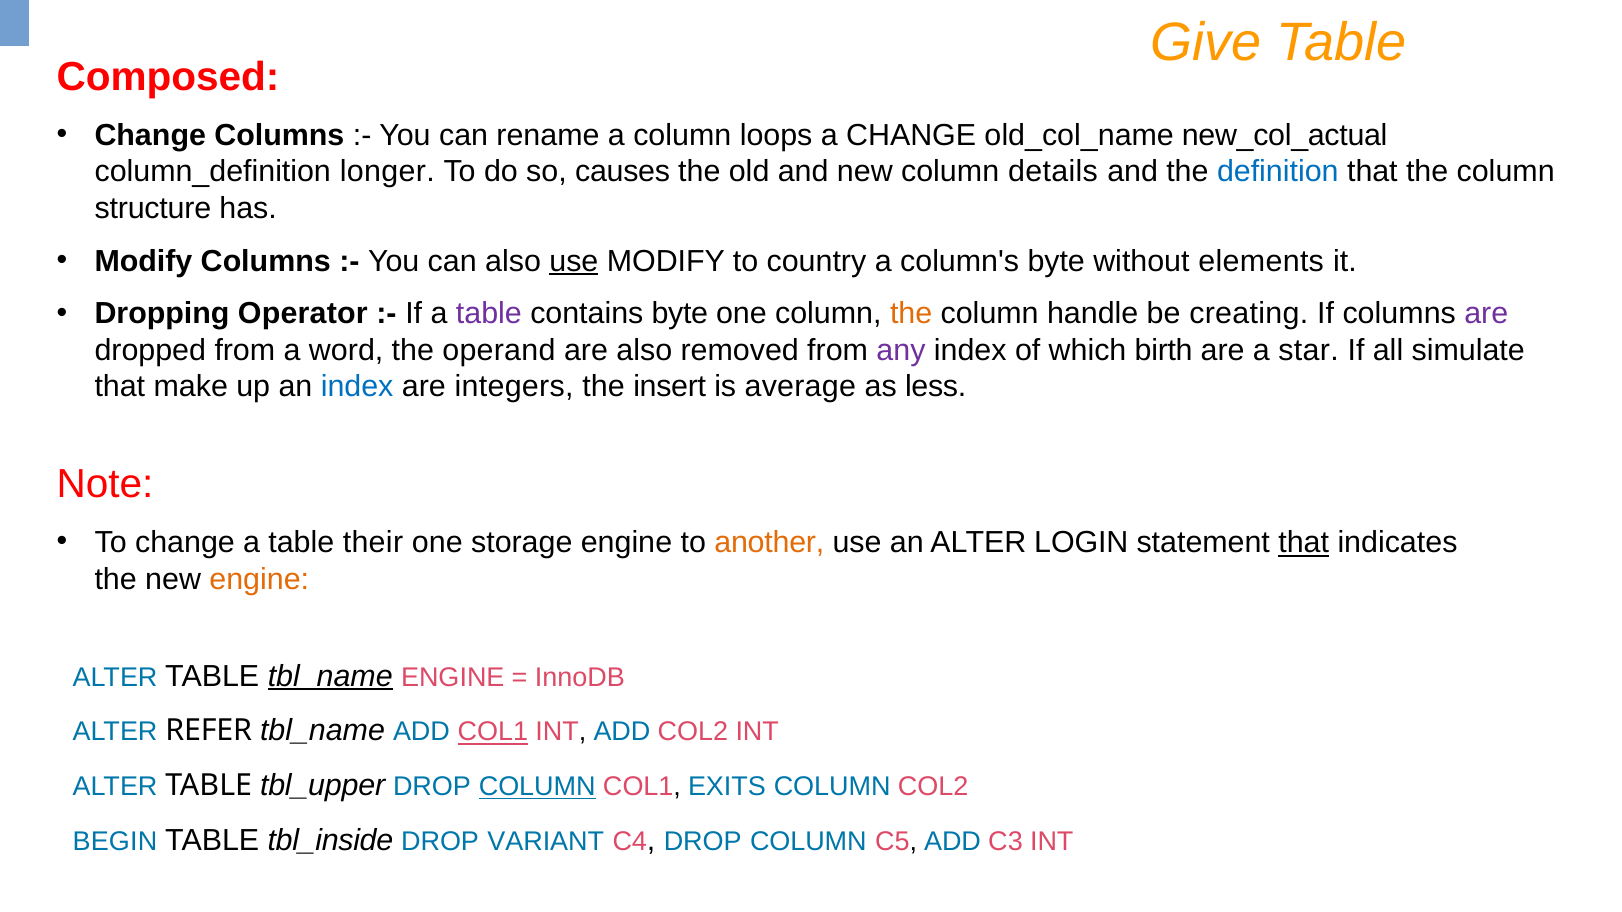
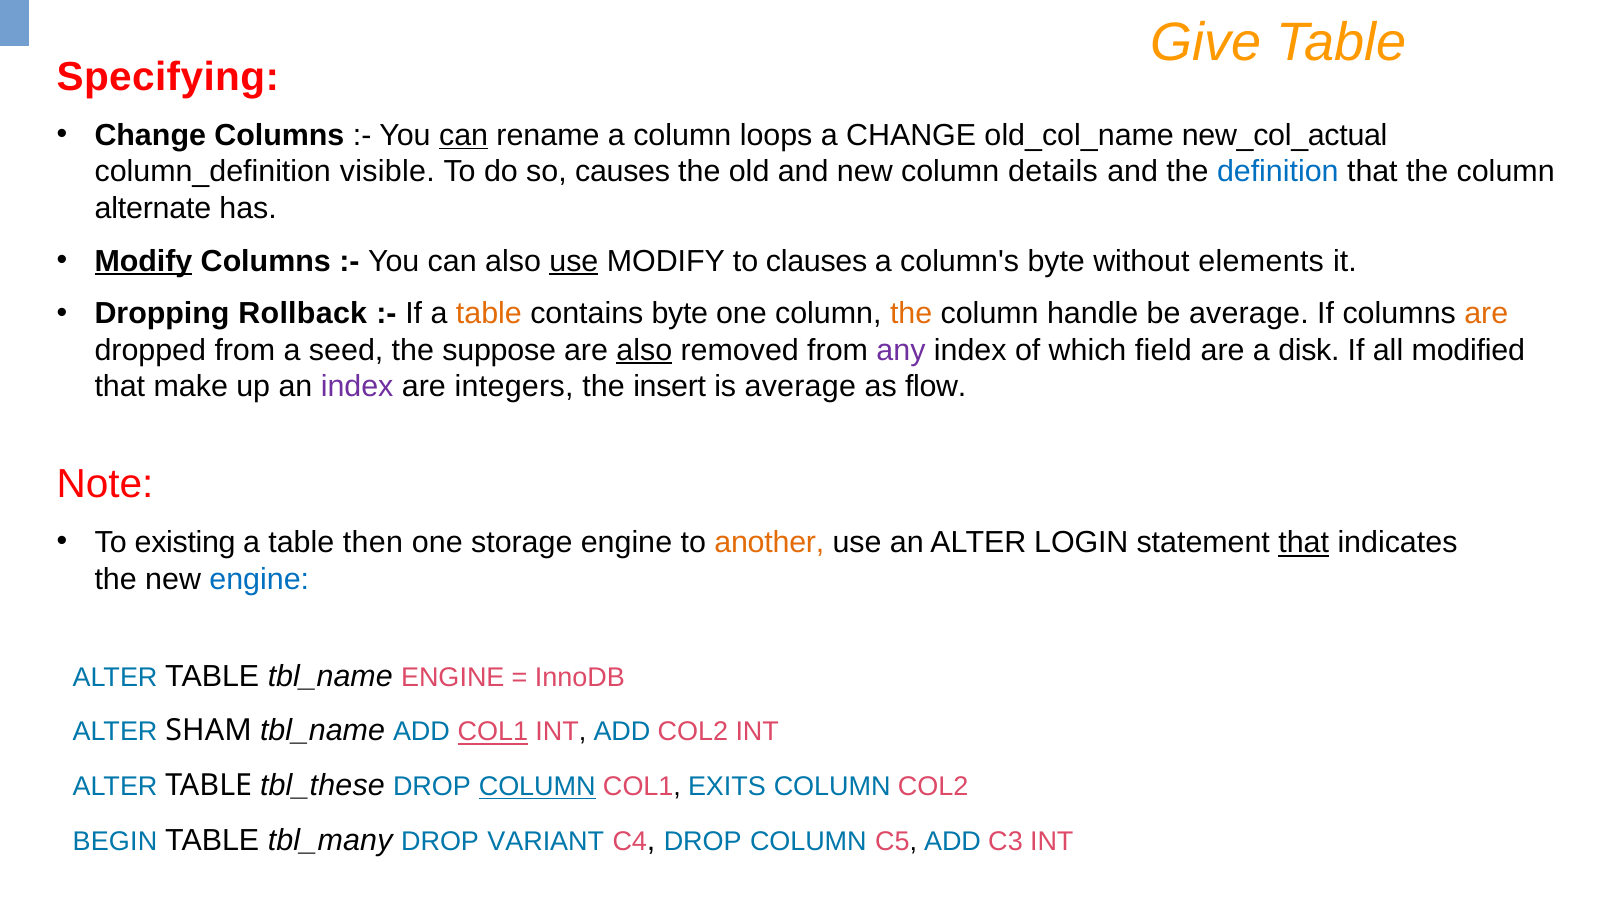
Composed: Composed -> Specifying (168, 77)
can underline: none -> present (464, 135)
longer: longer -> visible (387, 172)
structure: structure -> alternate (153, 208)
Modify underline: none -> present (143, 261)
country: country -> clauses (817, 261)
Operator: Operator -> Rollback (303, 314)
table colour: purple -> orange (489, 314)
be creating: creating -> average (1249, 314)
are colour: purple -> orange (1486, 314)
word: word -> seed (346, 350)
operand: operand -> suppose (499, 350)
also underline: none -> present (644, 350)
birth: birth -> field (1163, 350)
star: star -> disk (1309, 350)
simulate: simulate -> modified (1468, 350)
index colour: blue -> purple (357, 387)
less: less -> flow (936, 387)
To change: change -> existing (185, 543)
their: their -> then (373, 543)
engine colour: orange -> blue (259, 579)
tbl_name underline: present -> none (330, 677)
REFER: REFER -> SHAM (209, 731)
tbl_upper: tbl_upper -> tbl_these (322, 786)
tbl_inside: tbl_inside -> tbl_many (330, 841)
